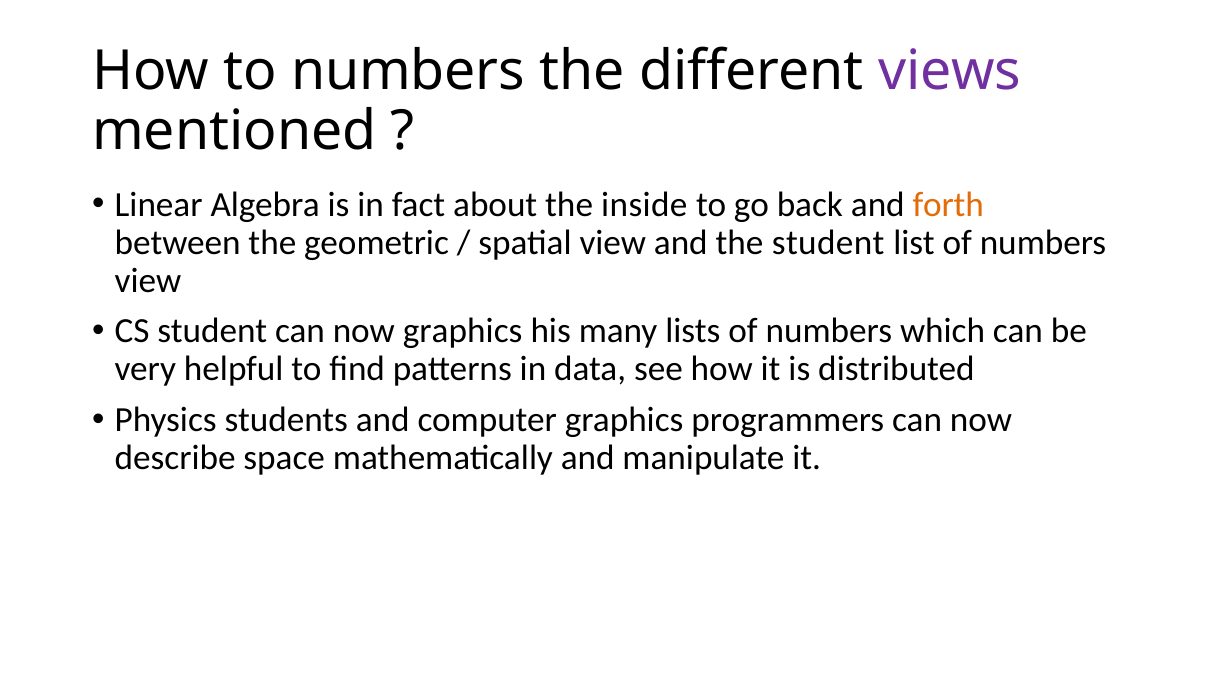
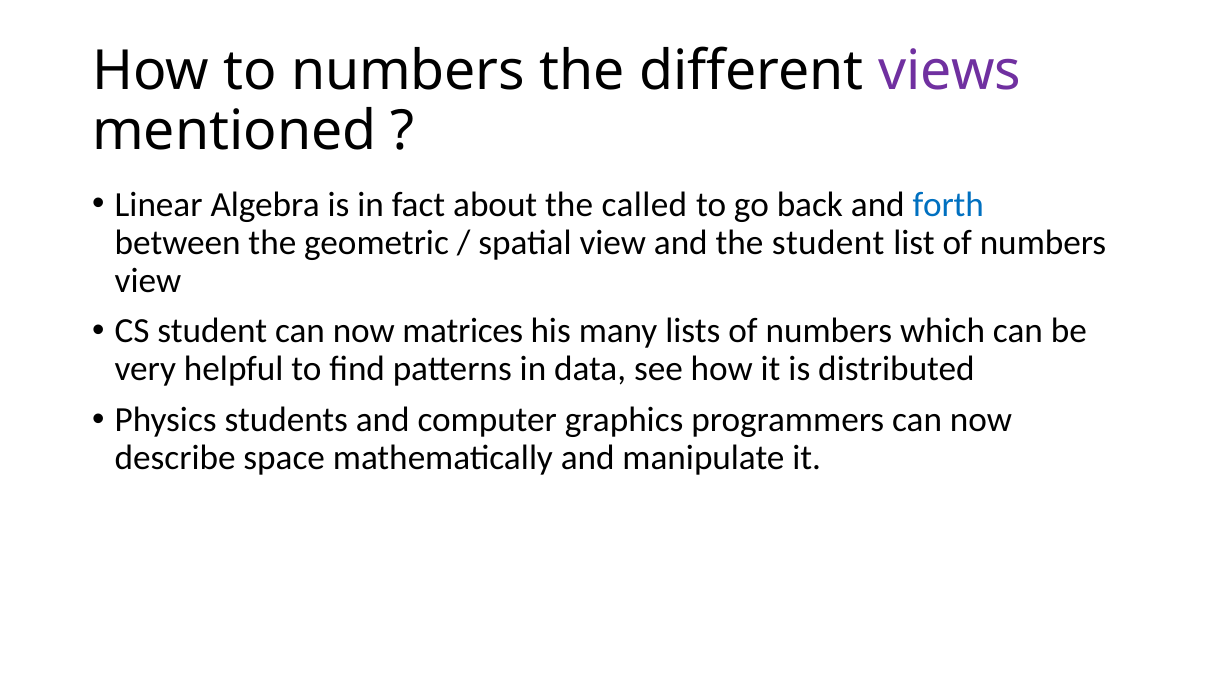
inside: inside -> called (644, 204)
forth colour: orange -> blue (948, 204)
now graphics: graphics -> matrices (463, 331)
